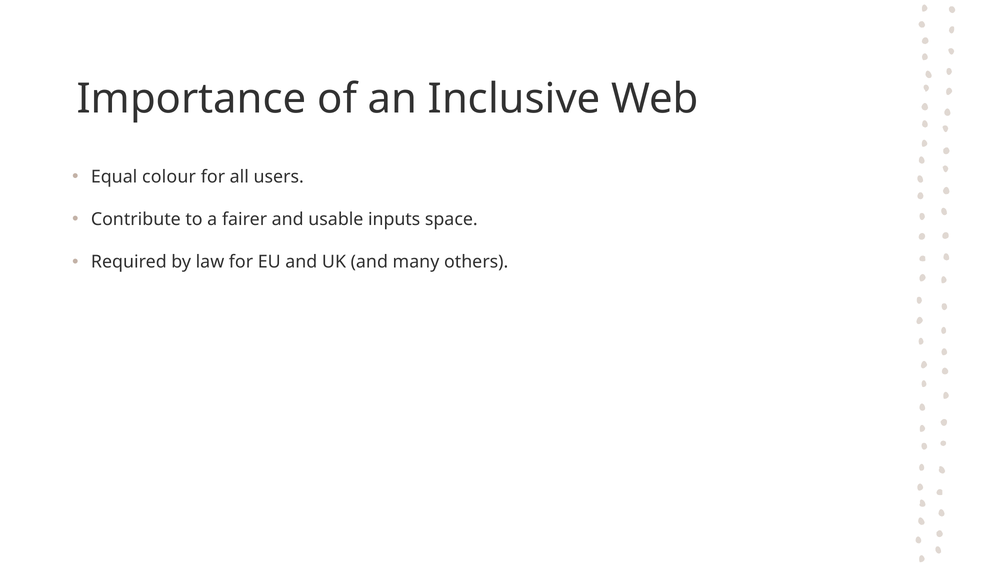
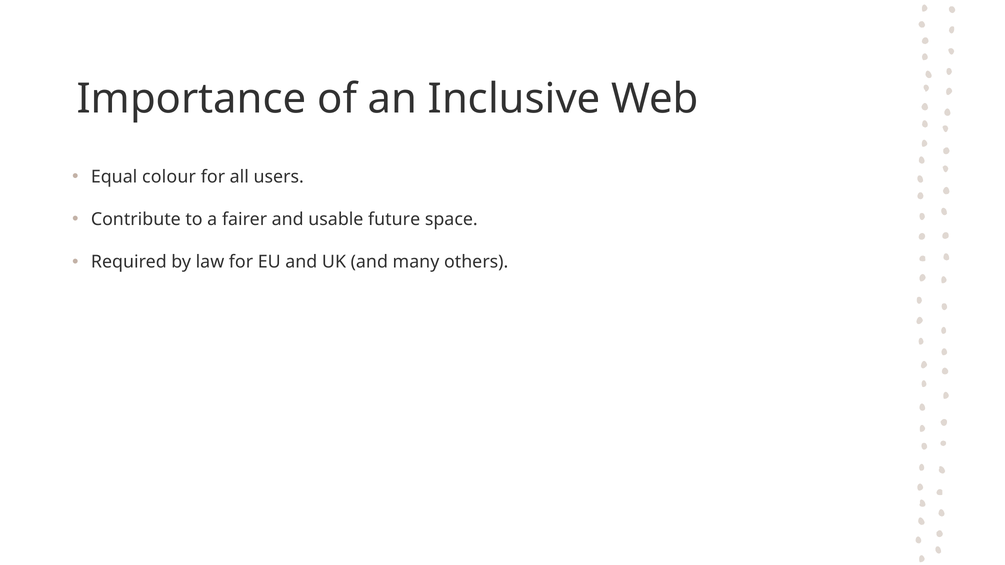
inputs: inputs -> future (394, 220)
